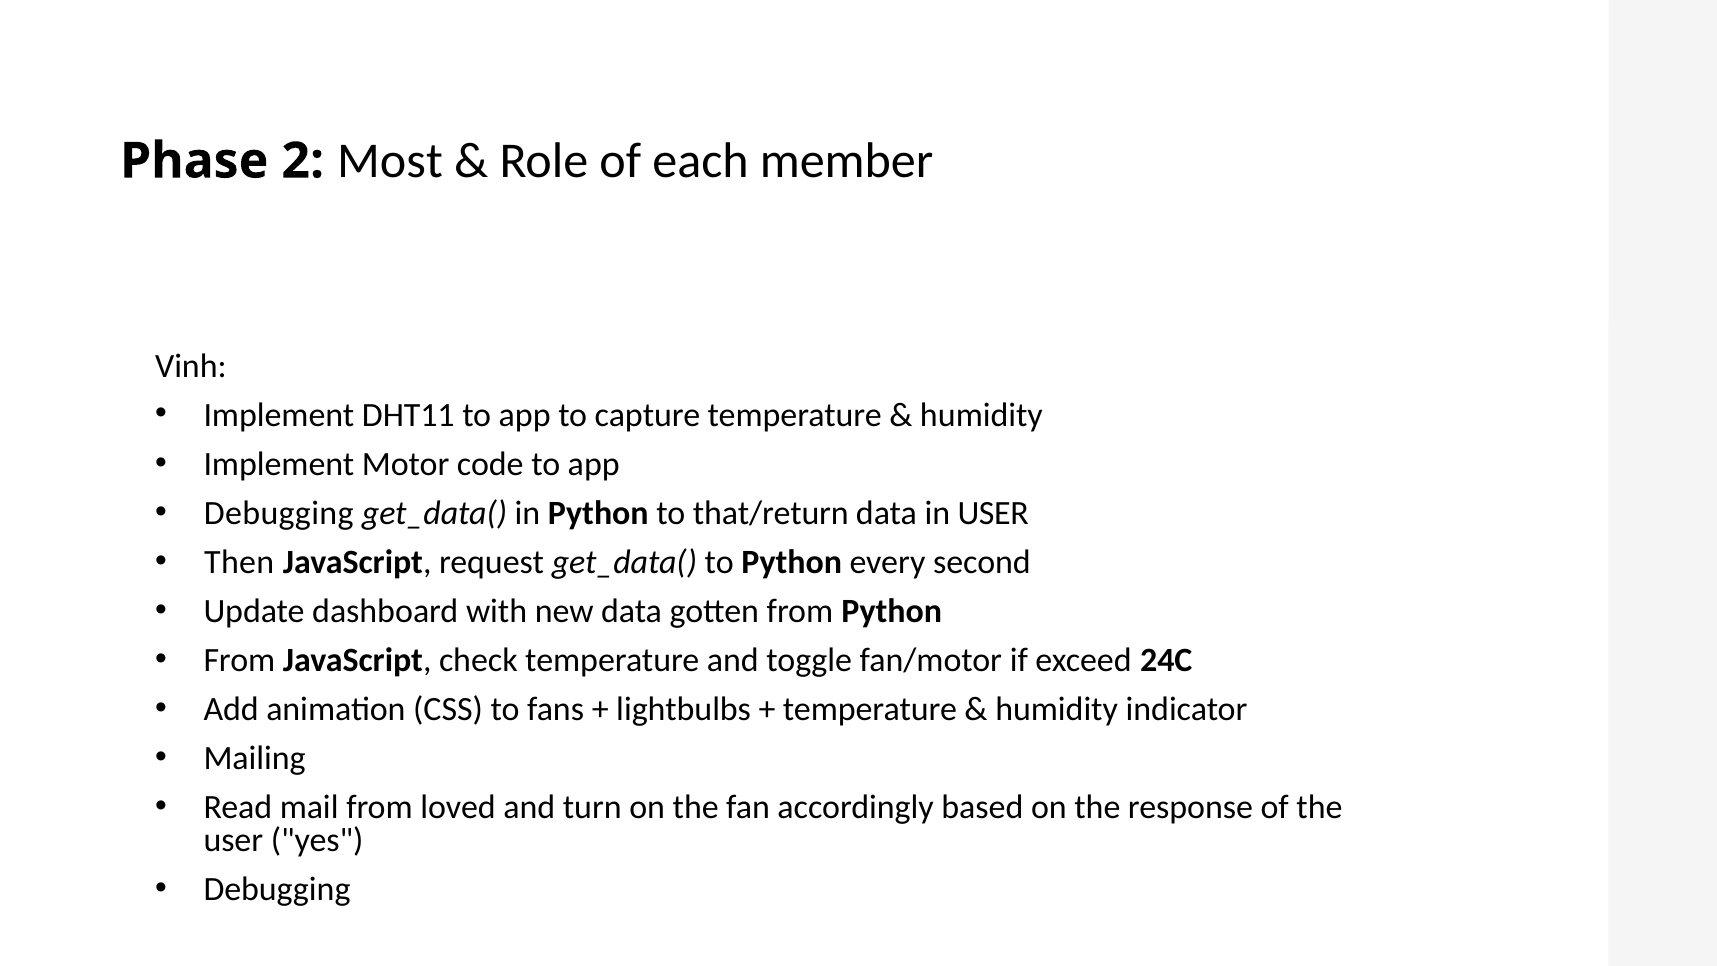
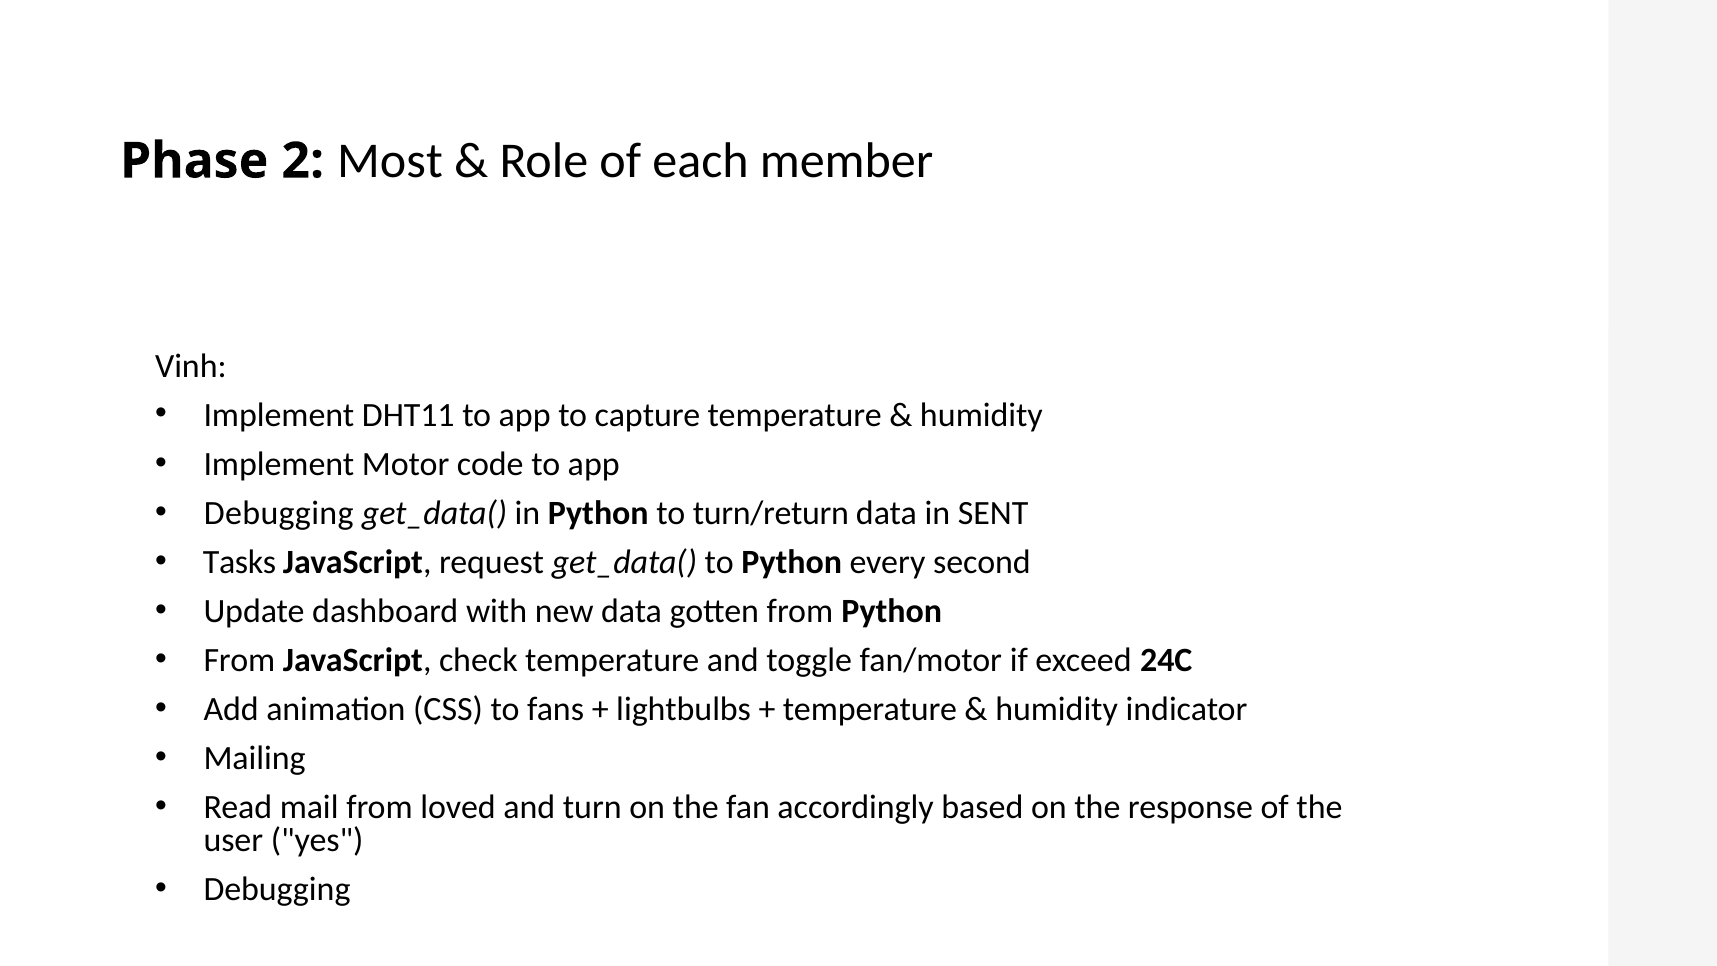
that/return: that/return -> turn/return (771, 513)
in USER: USER -> SENT (993, 513)
Then: Then -> Tasks (240, 562)
